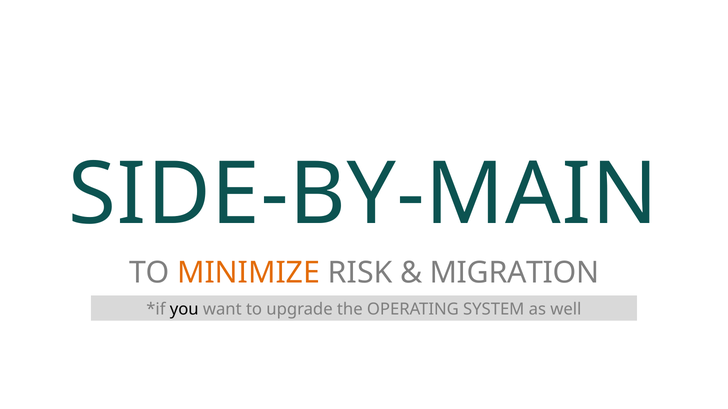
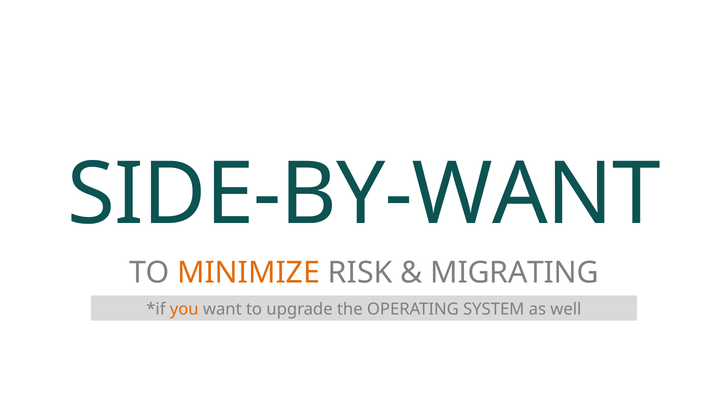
SIDE-BY-MAIN: SIDE-BY-MAIN -> SIDE-BY-WANT (364, 195)
MIGRATION: MIGRATION -> MIGRATING (514, 273)
you colour: black -> orange (184, 310)
